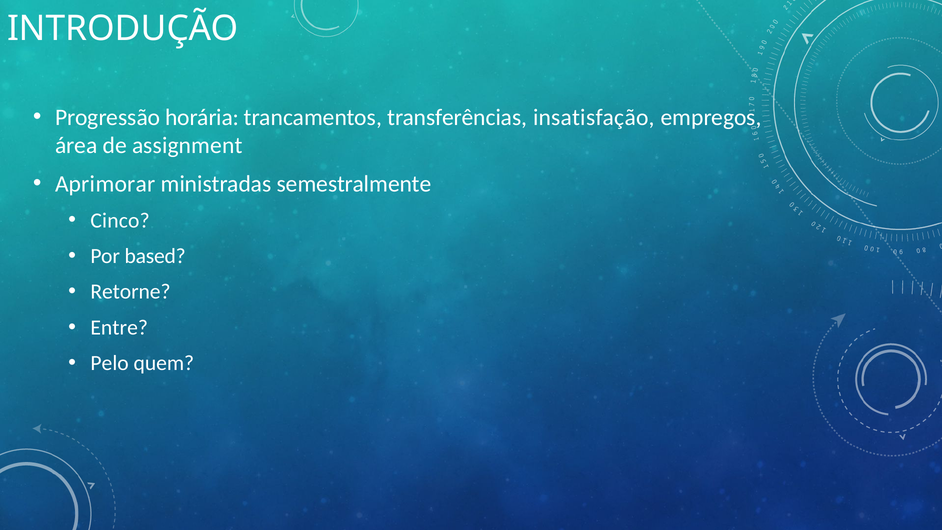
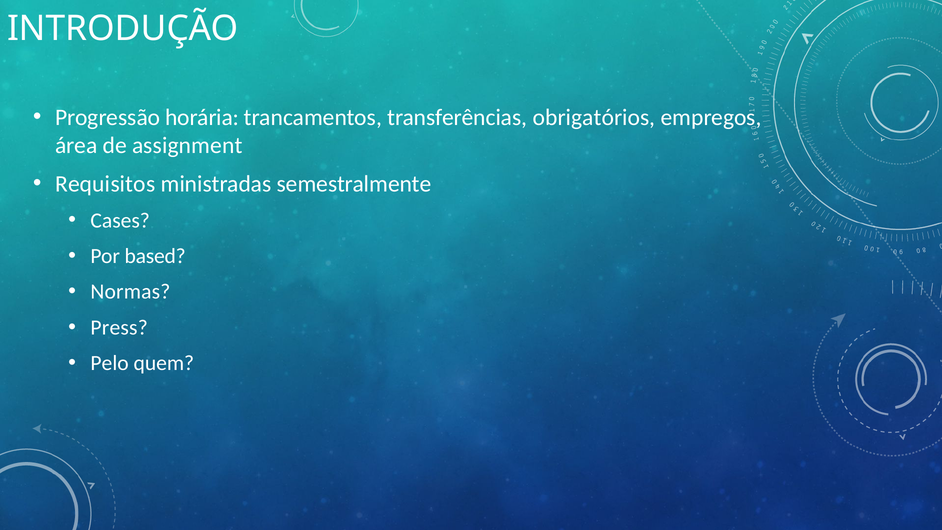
insatisfação: insatisfação -> obrigatórios (594, 117)
Aprimorar: Aprimorar -> Requisitos (105, 184)
Cinco: Cinco -> Cases (120, 220)
Retorne: Retorne -> Normas (130, 292)
Entre: Entre -> Press (119, 327)
